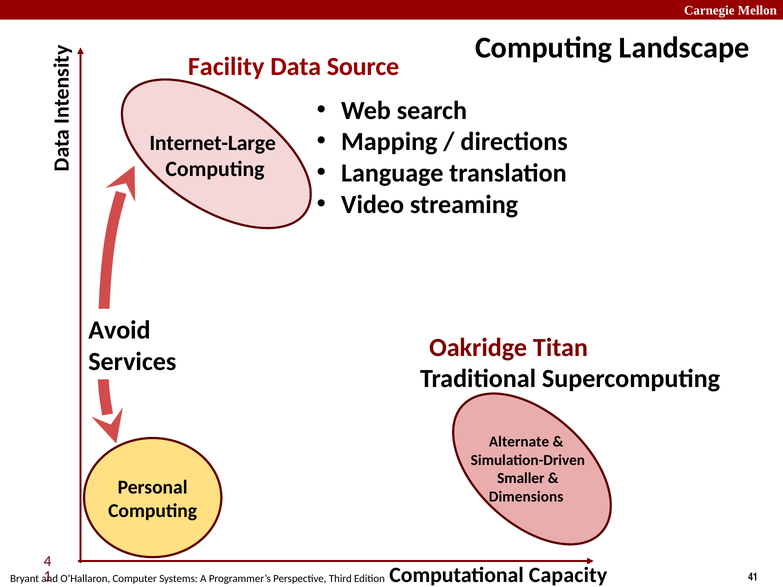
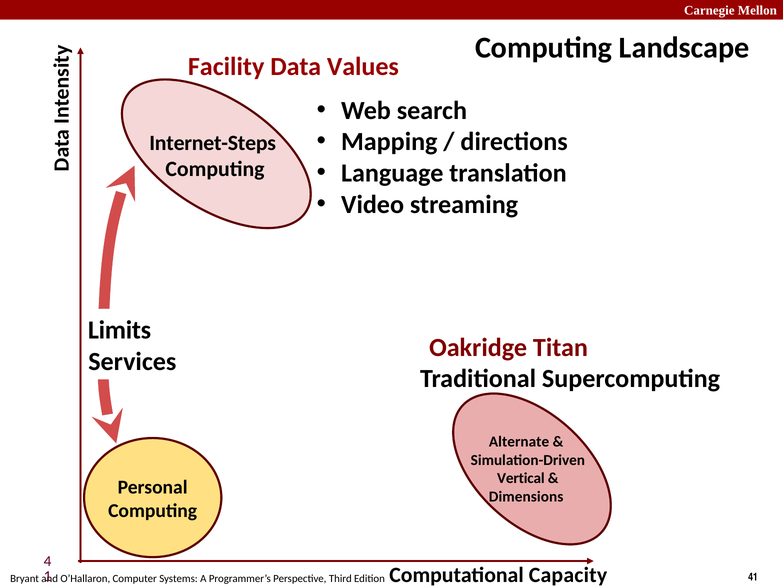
Source: Source -> Values (363, 67)
Internet-Large: Internet-Large -> Internet-Steps (213, 143)
Avoid: Avoid -> Limits (119, 330)
Smaller: Smaller -> Vertical (521, 479)
